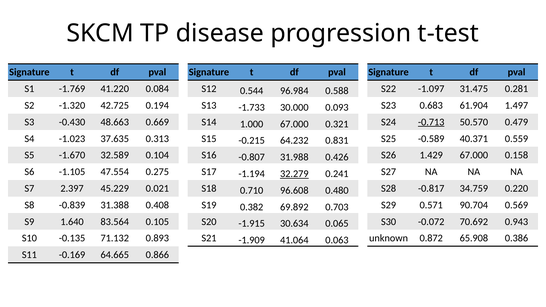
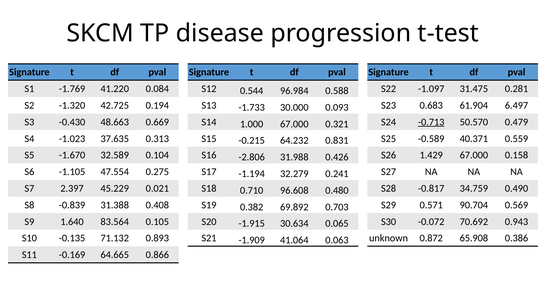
1.497: 1.497 -> 6.497 (517, 105)
-0.807: -0.807 -> -2.806 (252, 157)
32.279 underline: present -> none (294, 174)
0.220: 0.220 -> 0.490 (517, 189)
